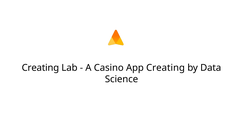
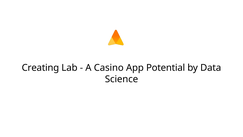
App Creating: Creating -> Potential (166, 68)
